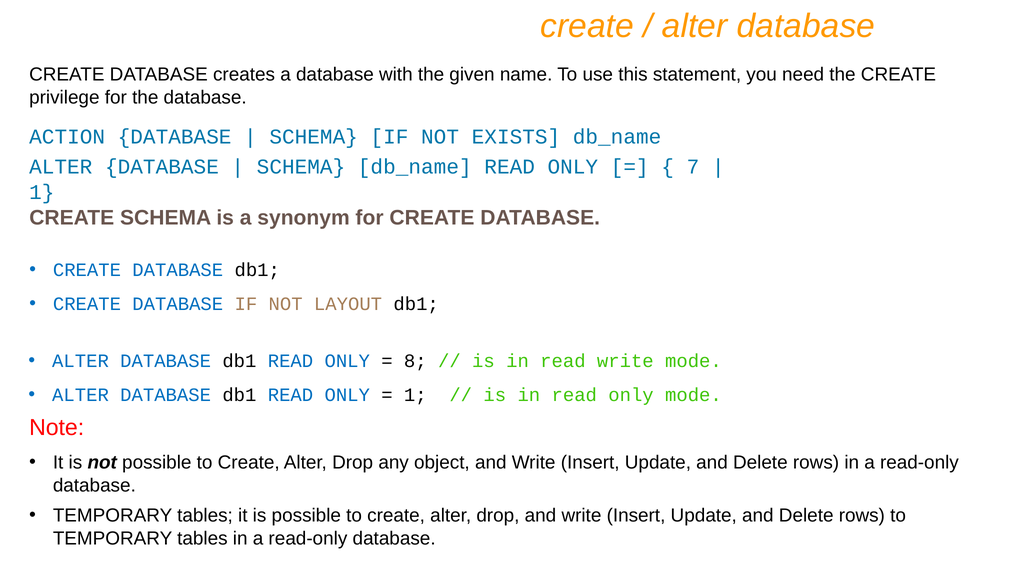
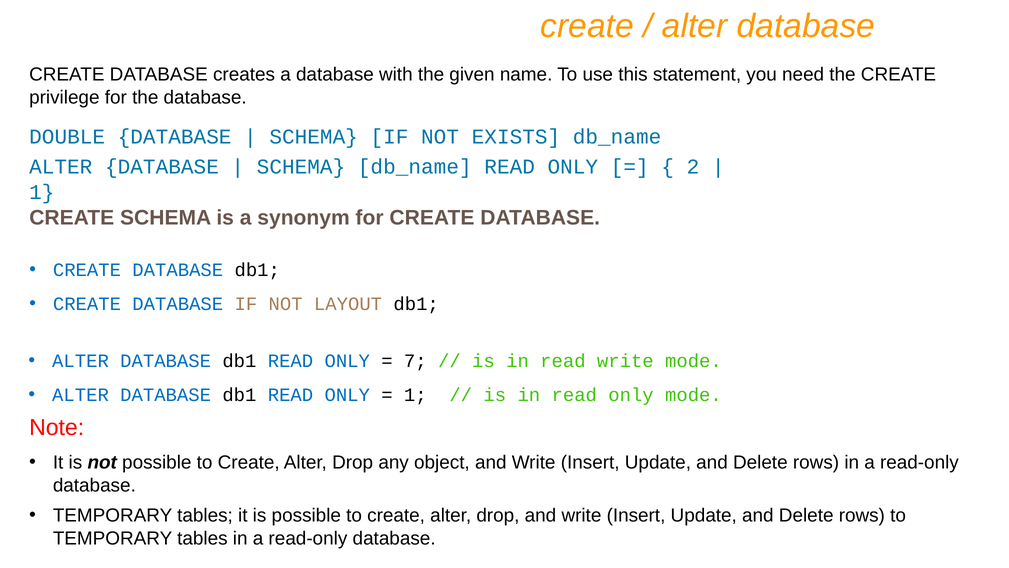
ACTION: ACTION -> DOUBLE (67, 137)
7: 7 -> 2 (693, 167)
8: 8 -> 7 (415, 361)
